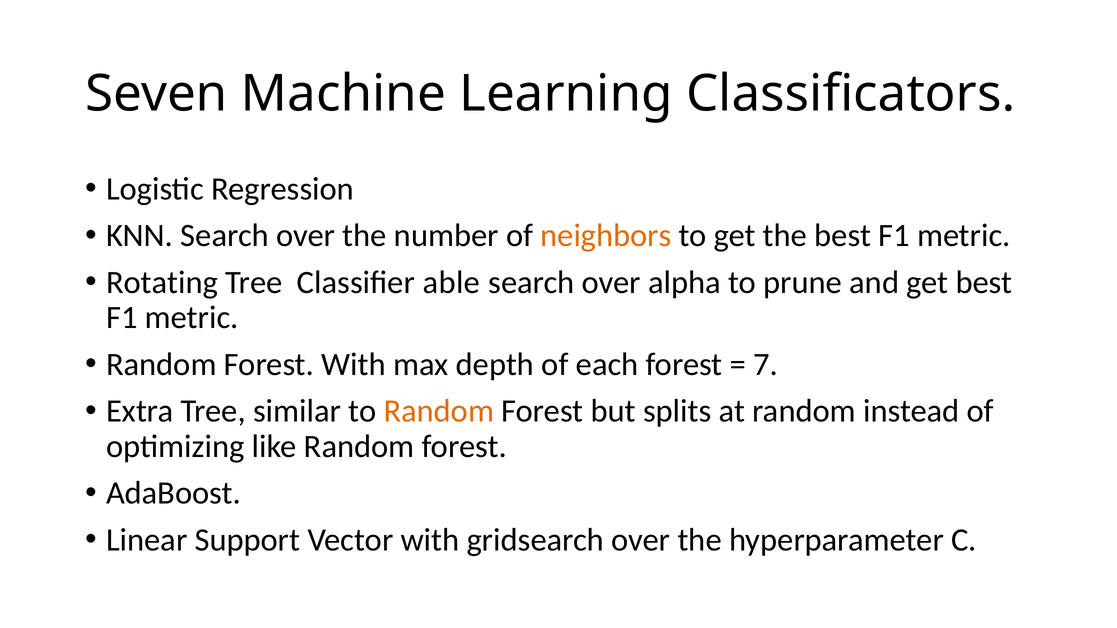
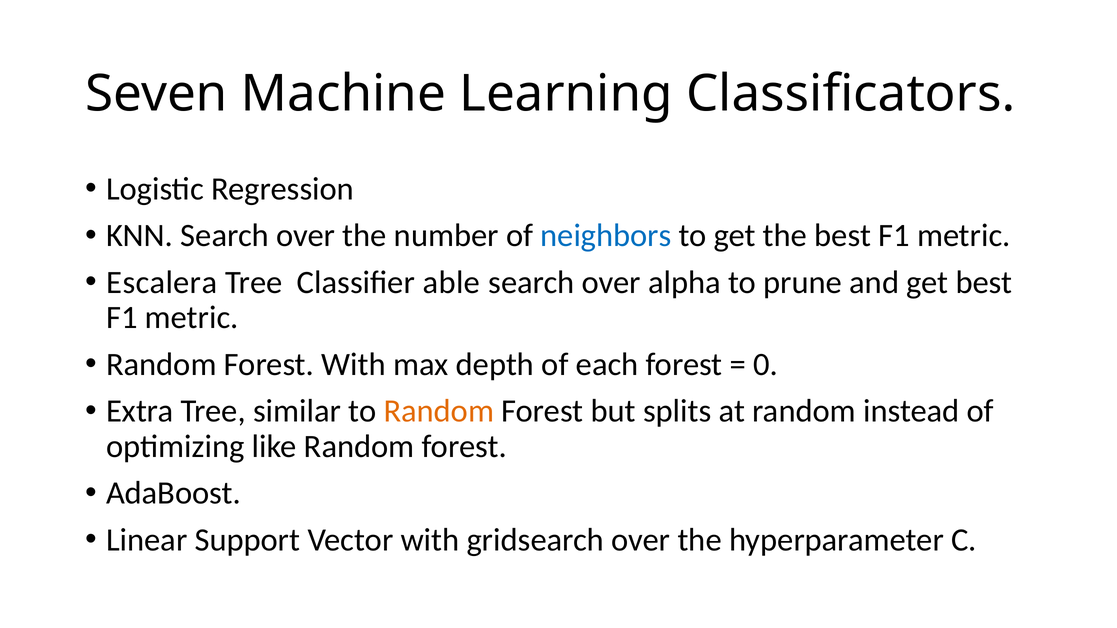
neighbors colour: orange -> blue (606, 236)
Rotating: Rotating -> Escalera (162, 283)
7: 7 -> 0 (766, 365)
